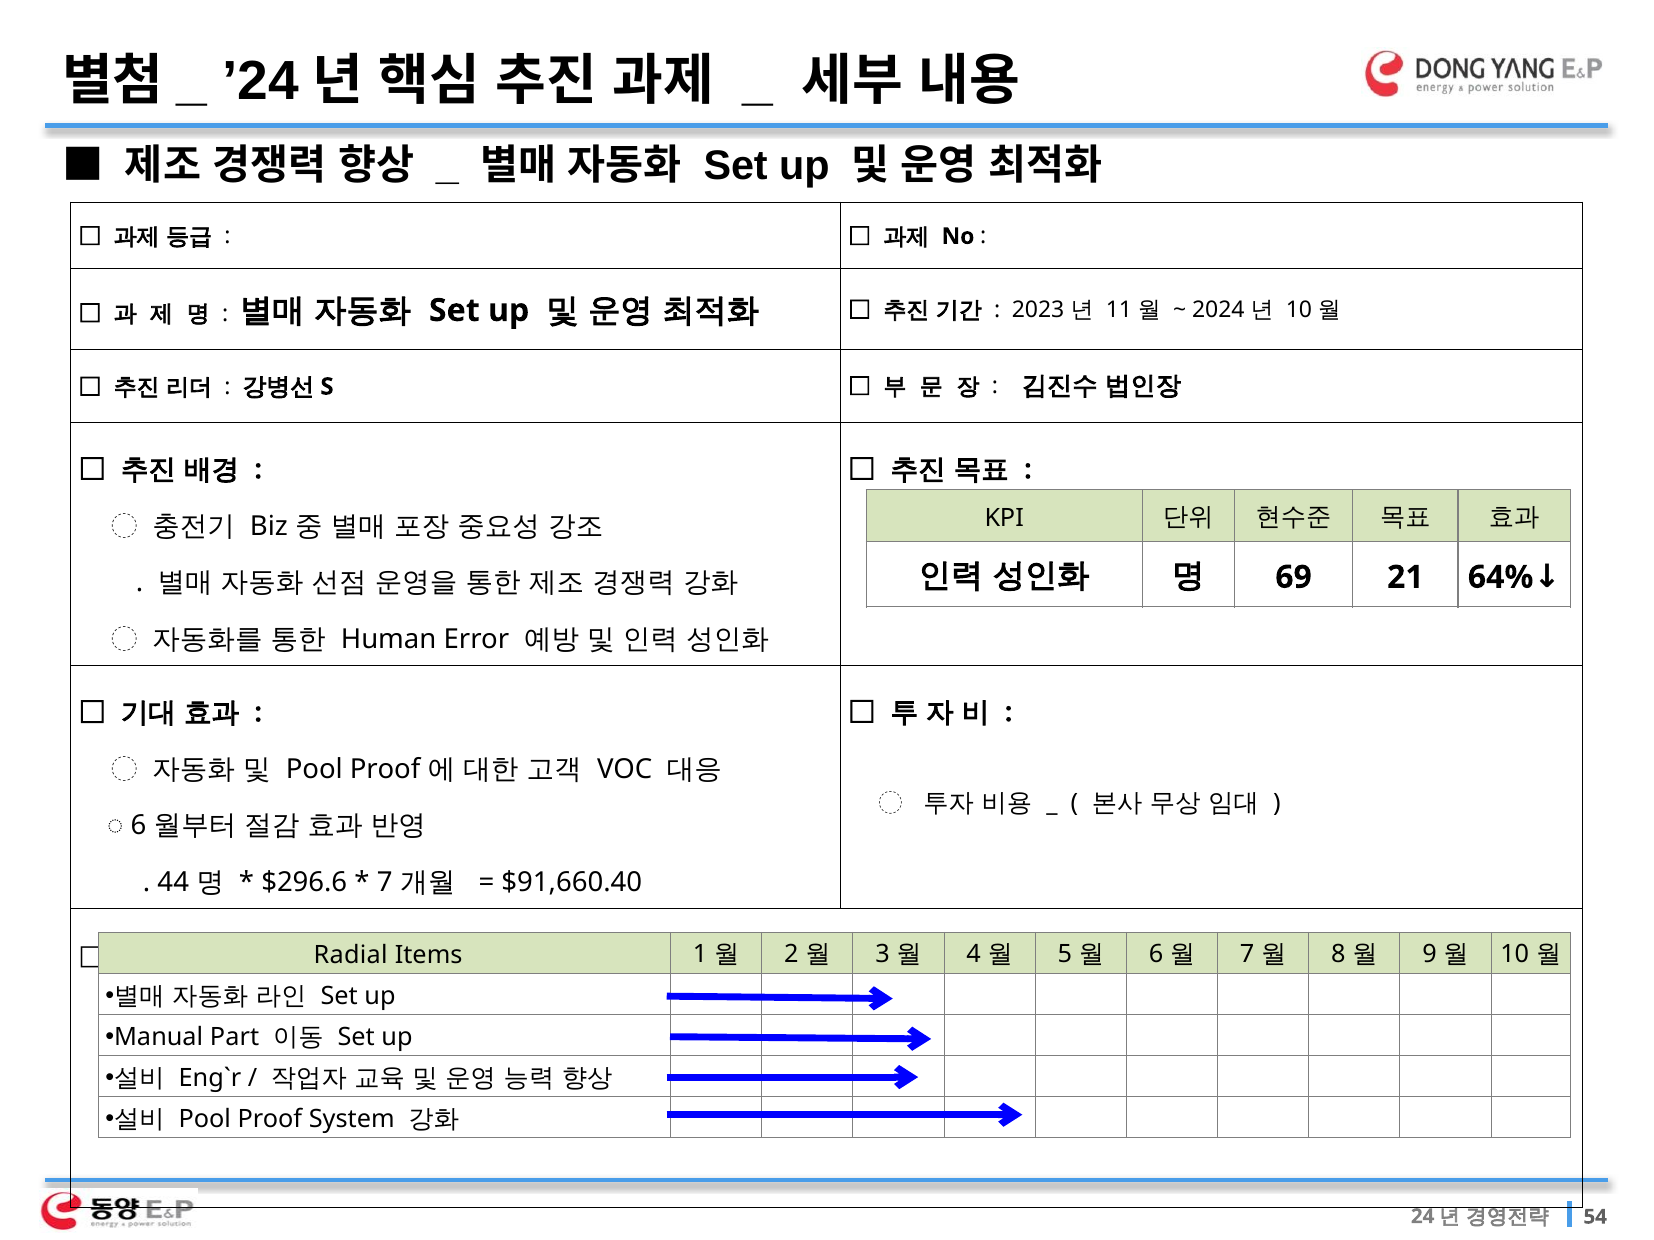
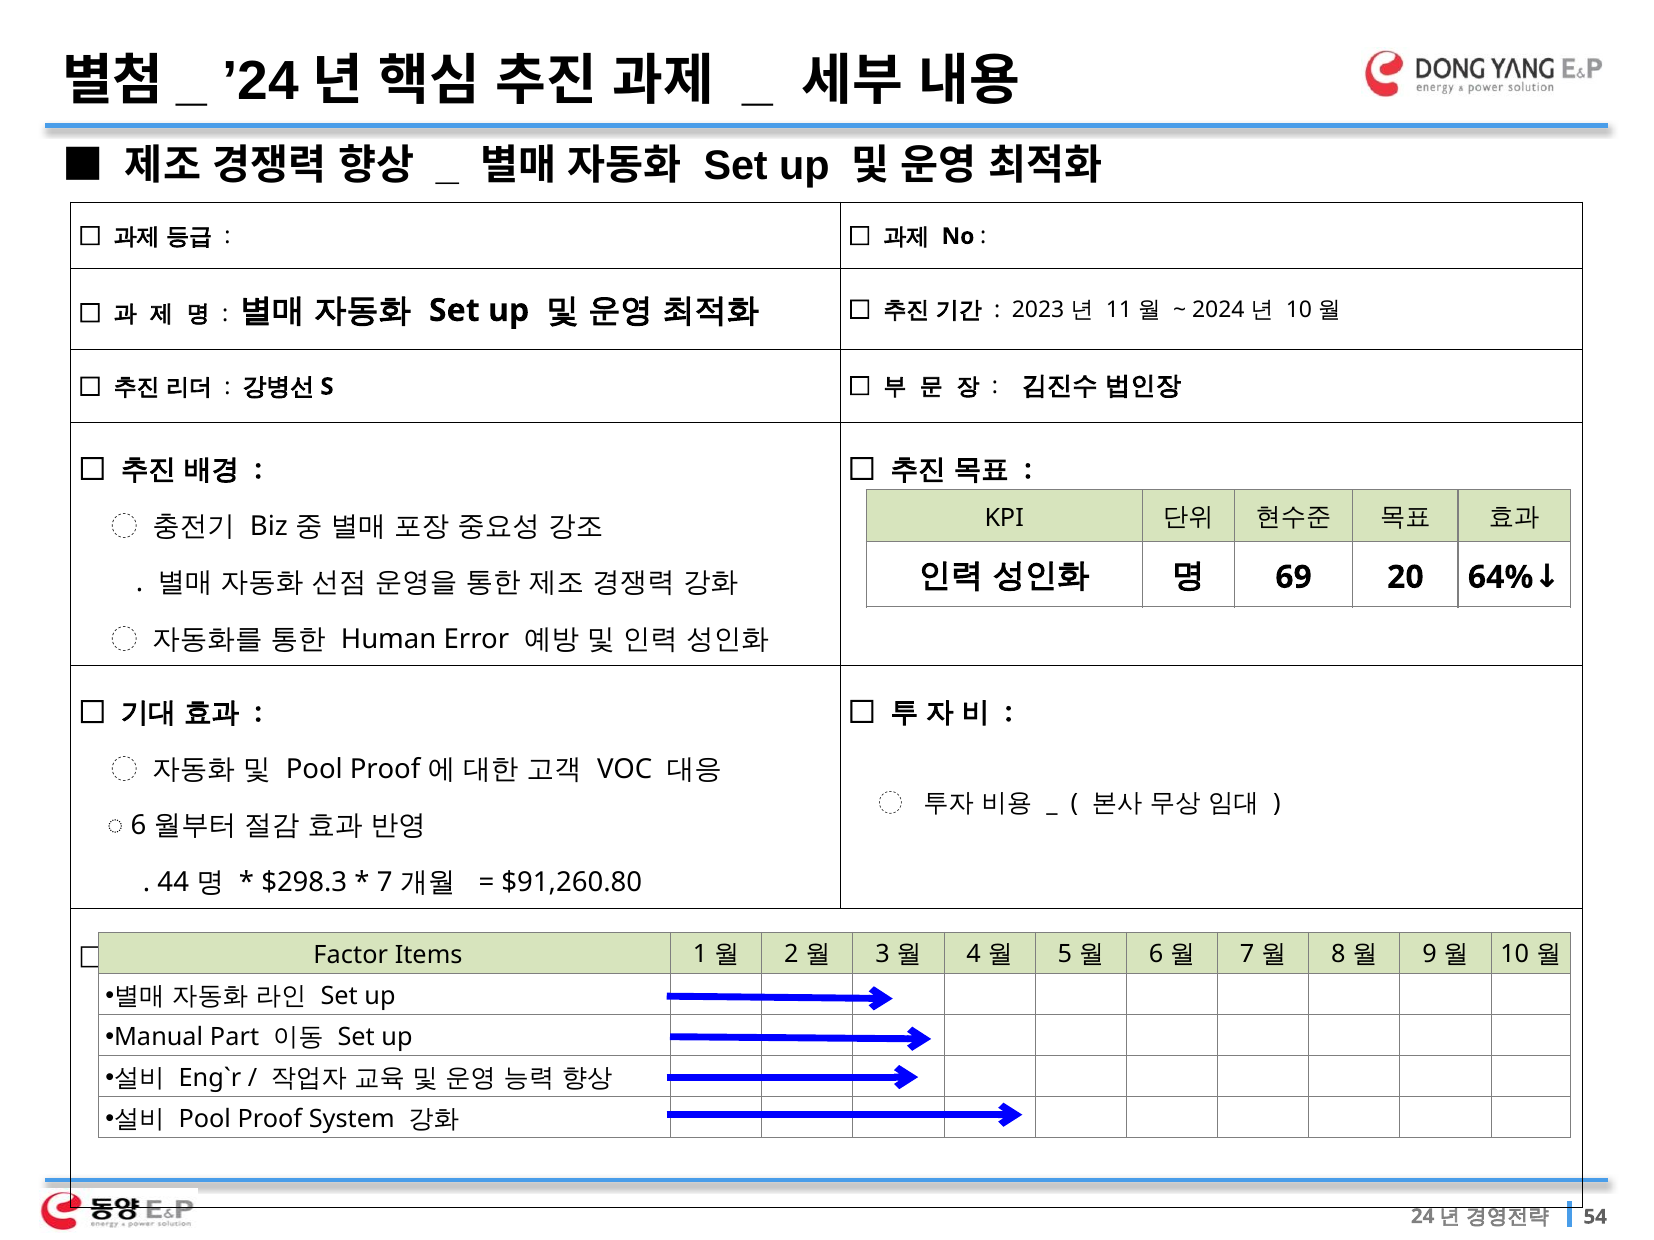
21: 21 -> 20 (1405, 577)
$296.6: $296.6 -> $298.3 (304, 883)
$91,660.40: $91,660.40 -> $91,260.80 (572, 883)
Radial: Radial -> Factor (351, 956)
